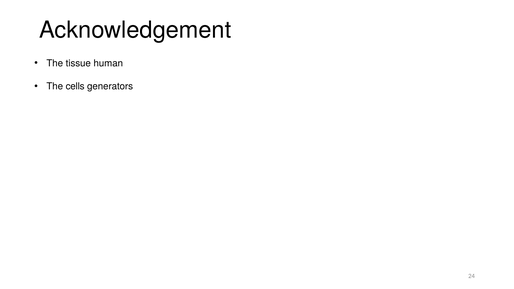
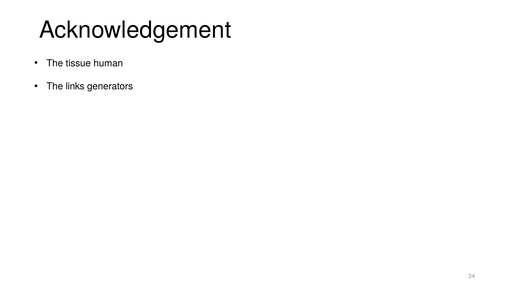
cells: cells -> links (75, 86)
